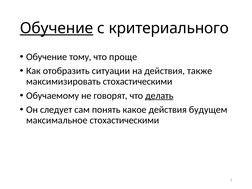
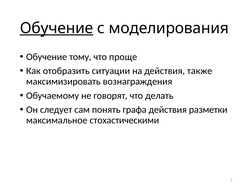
критериального: критериального -> моделирования (169, 28)
максимизировать стохастическими: стохастическими -> вознаграждения (138, 81)
делать underline: present -> none (159, 96)
какое: какое -> графа (135, 110)
будущем: будущем -> разметки (208, 110)
